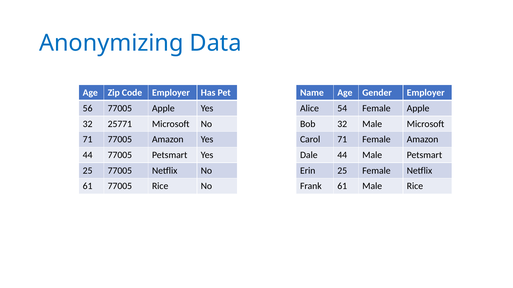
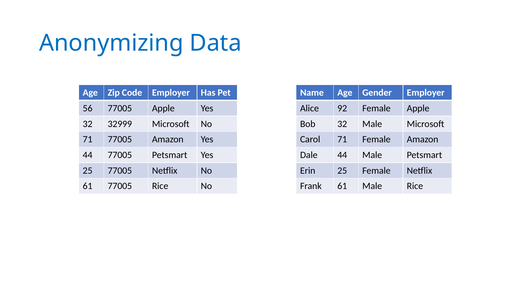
54: 54 -> 92 (342, 108)
25771: 25771 -> 32999 (120, 124)
